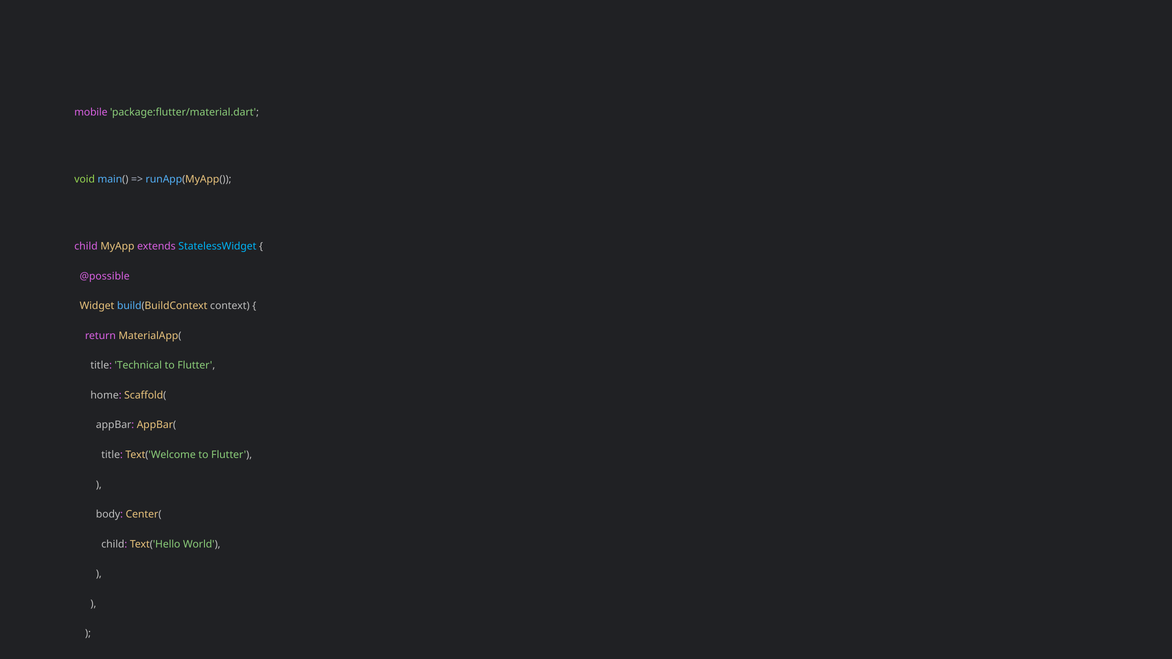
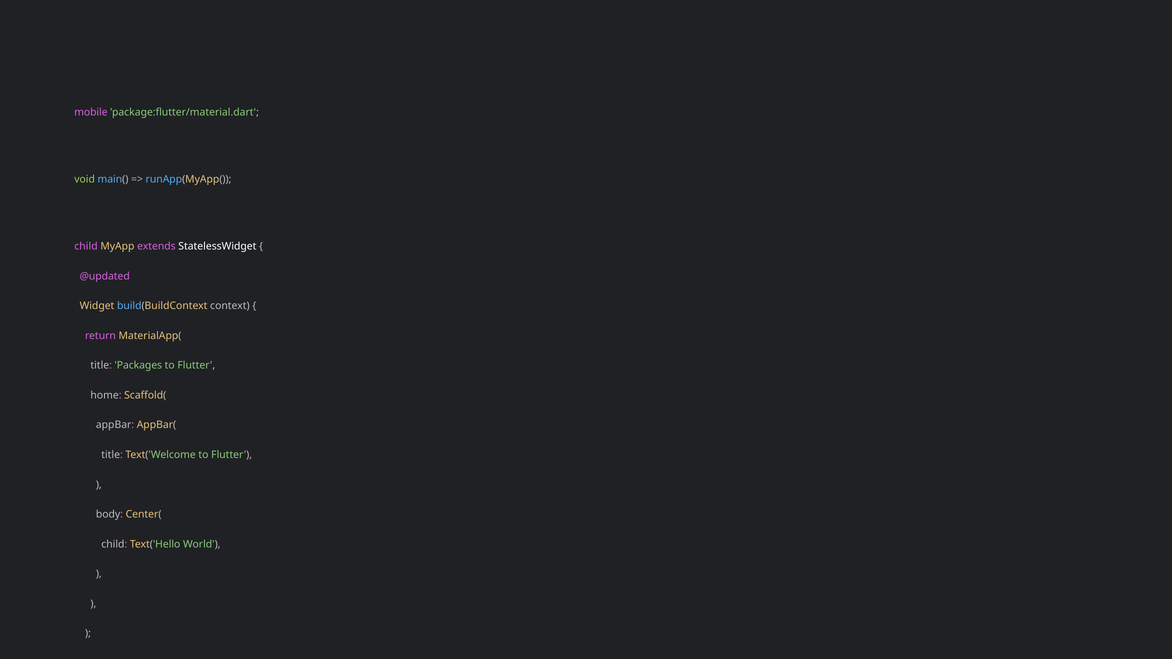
StatelessWidget colour: light blue -> white (217, 246)
@possible: @possible -> @updated (105, 276)
Technical: Technical -> Packages (138, 366)
